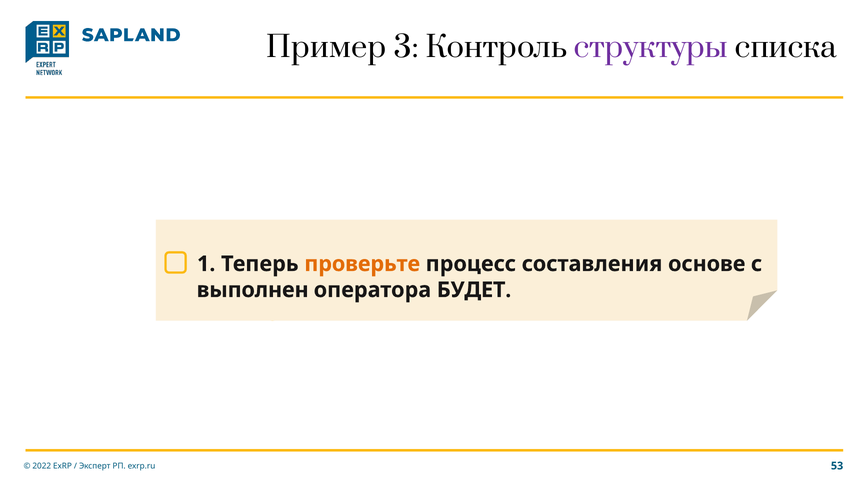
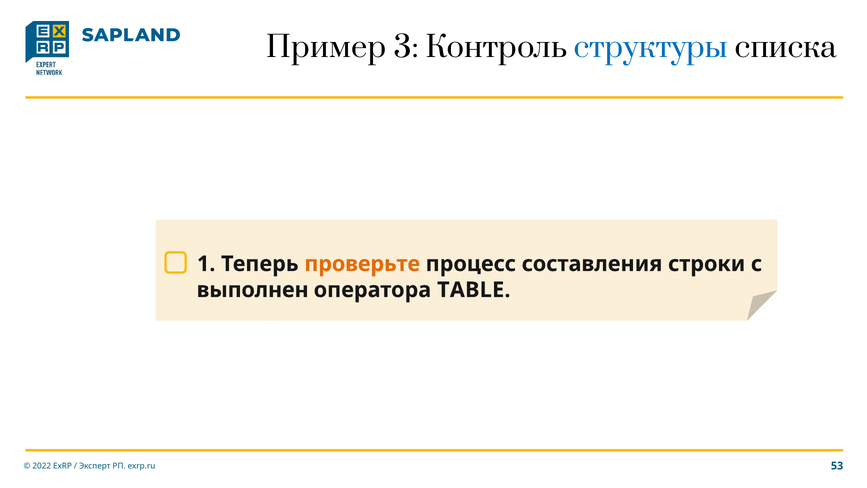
структуры colour: purple -> blue (651, 48)
основе: основе -> строки (707, 264)
БУДЕТ: БУДЕТ -> TABLE (474, 290)
